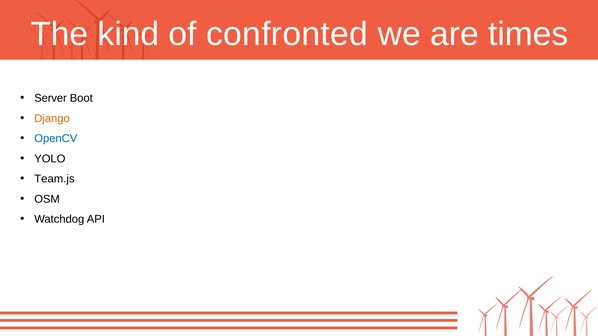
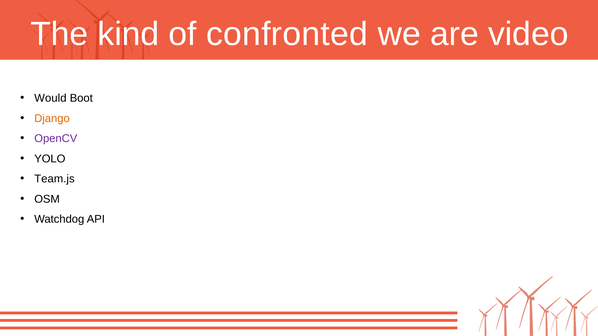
times: times -> video (528, 34)
Server: Server -> Would (50, 98)
OpenCV colour: blue -> purple (56, 139)
